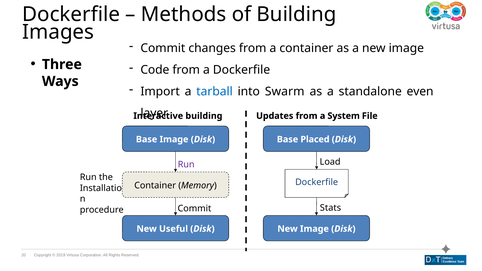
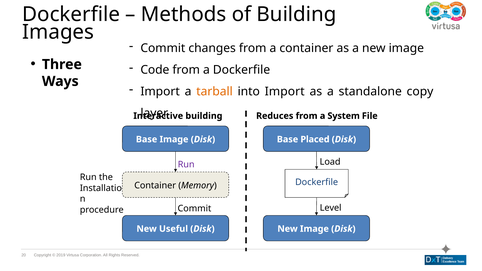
tarball colour: blue -> orange (215, 91)
into Swarm: Swarm -> Import (285, 91)
even: even -> copy (420, 91)
Updates: Updates -> Reduces (275, 116)
Stats: Stats -> Level (331, 208)
